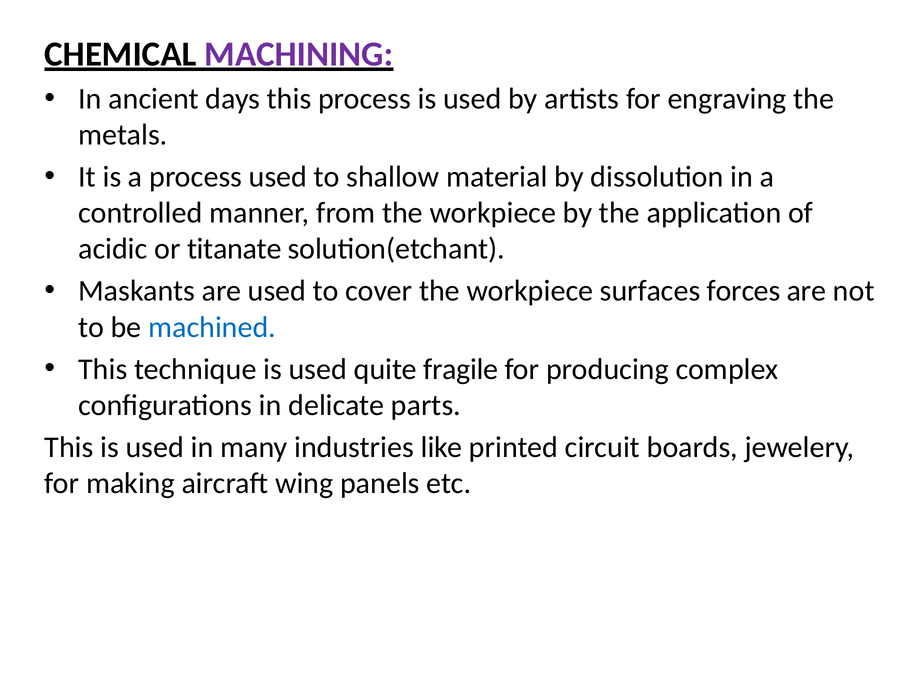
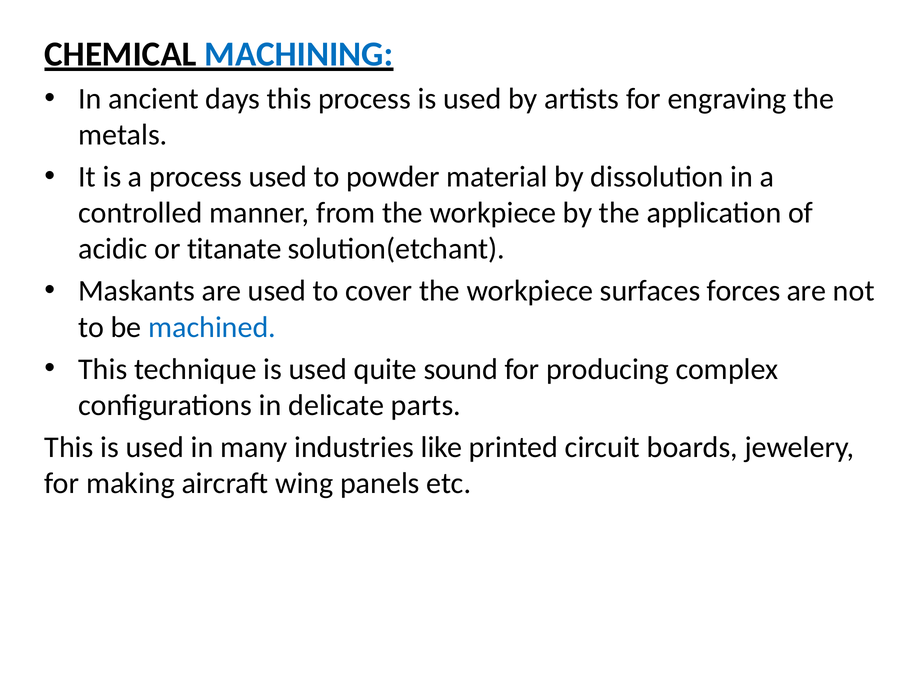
MACHINING colour: purple -> blue (299, 54)
shallow: shallow -> powder (393, 177)
fragile: fragile -> sound (461, 369)
